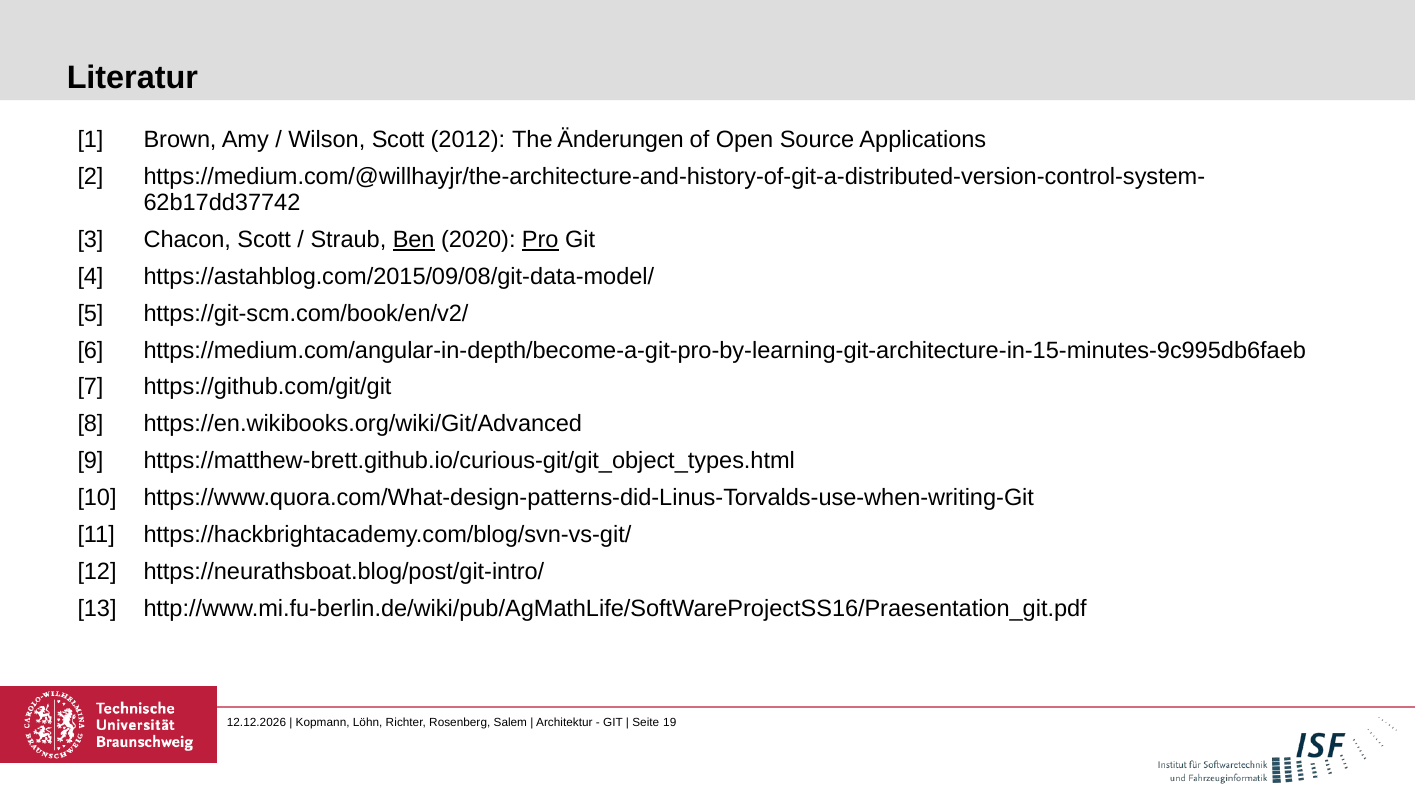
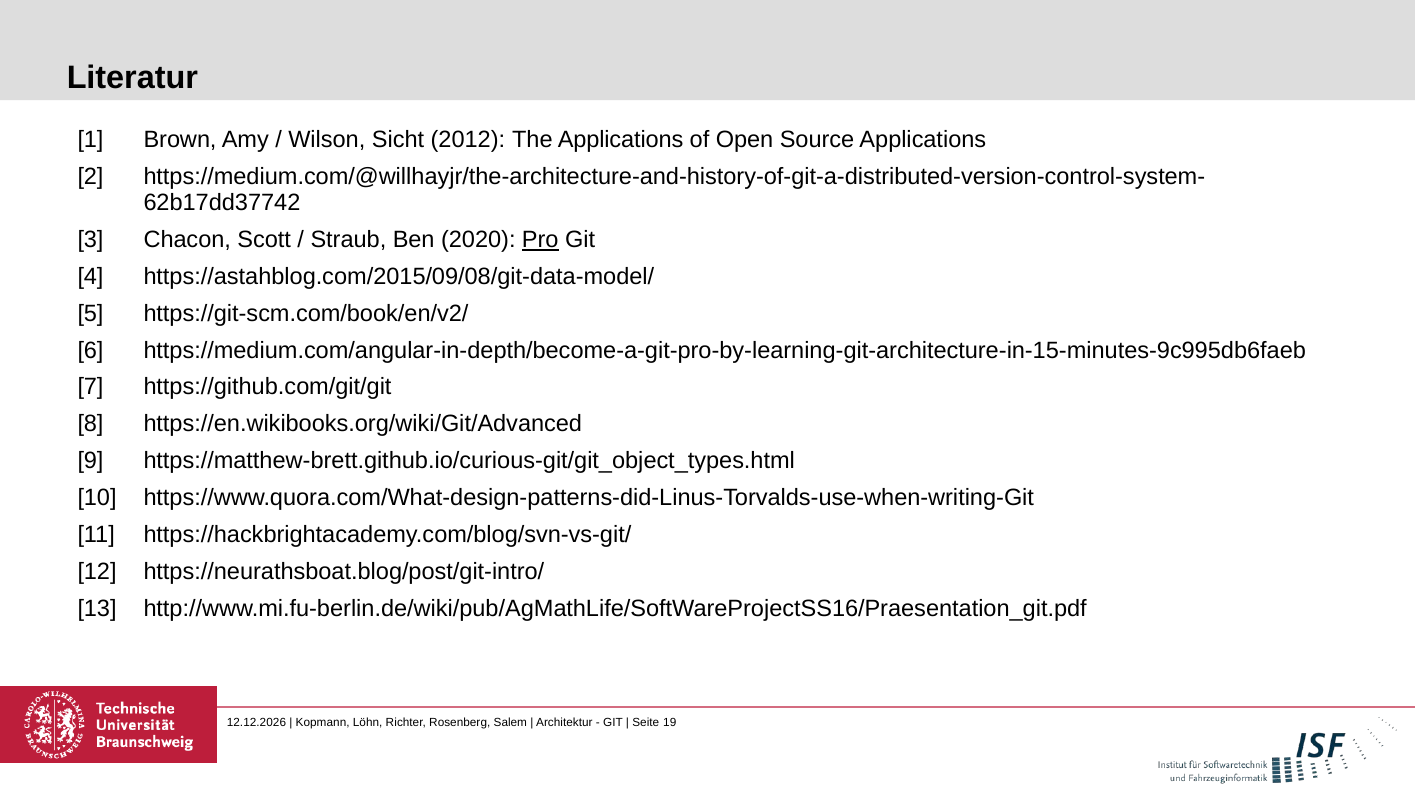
Wilson Scott: Scott -> Sicht (398, 140)
The Änderungen: Änderungen -> Applications (621, 140)
Ben underline: present -> none (414, 240)
